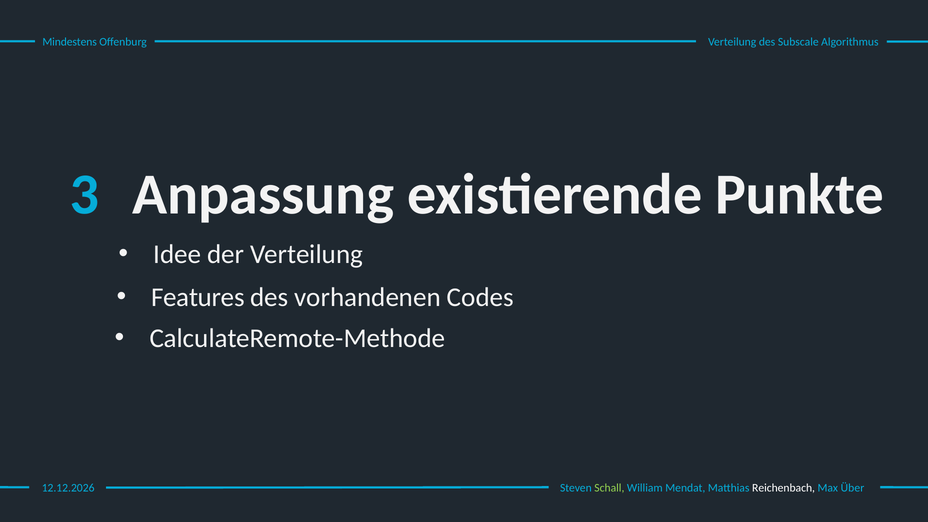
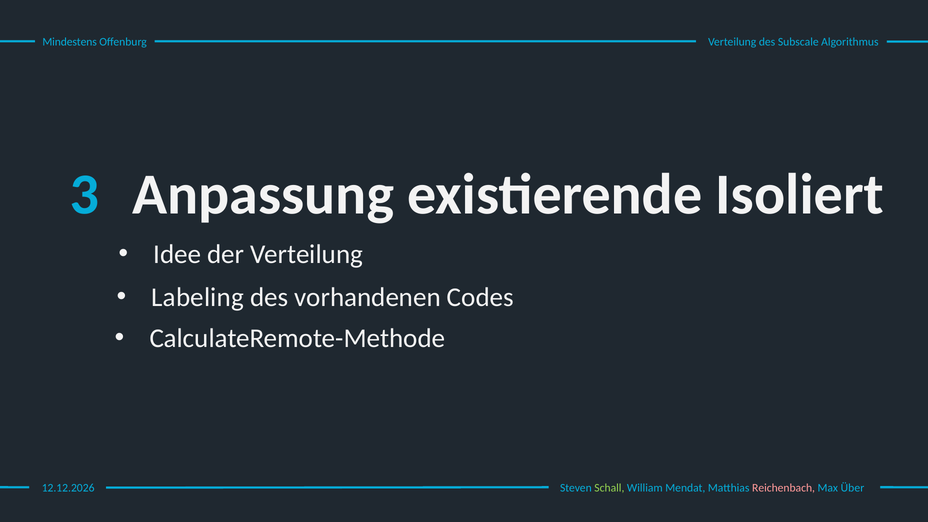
Punkte: Punkte -> Isoliert (800, 195)
Features: Features -> Labeling (198, 297)
Reichenbach colour: white -> pink (784, 488)
